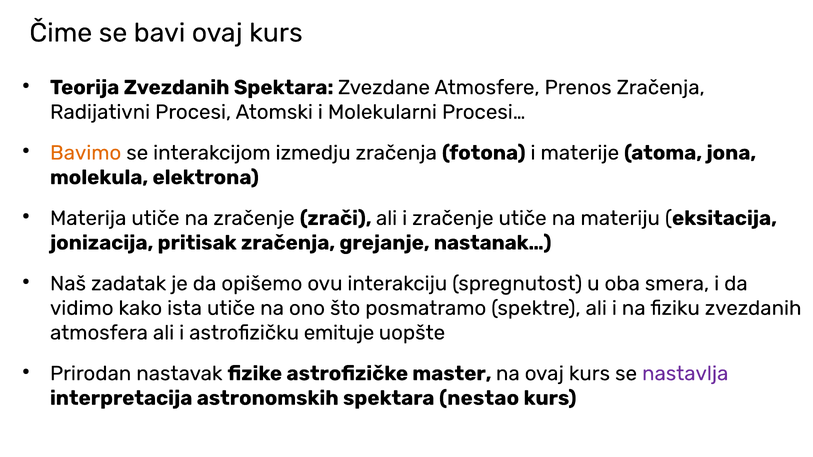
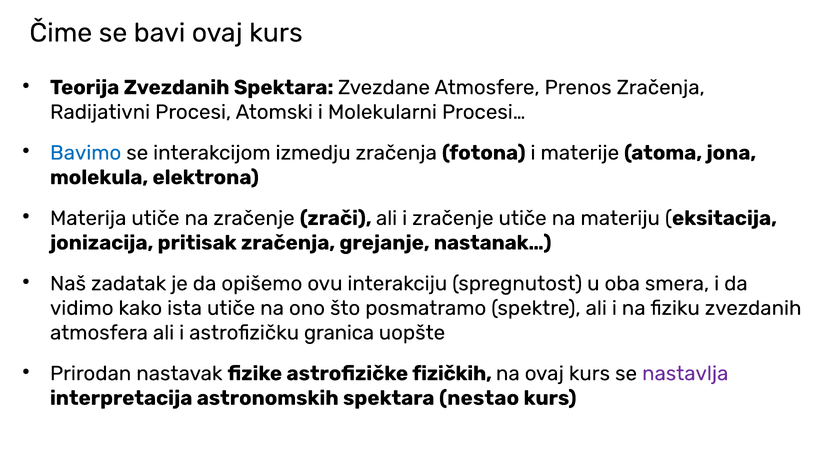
Bavimo colour: orange -> blue (86, 153)
emituje: emituje -> granica (339, 333)
master: master -> fizičkih (452, 374)
